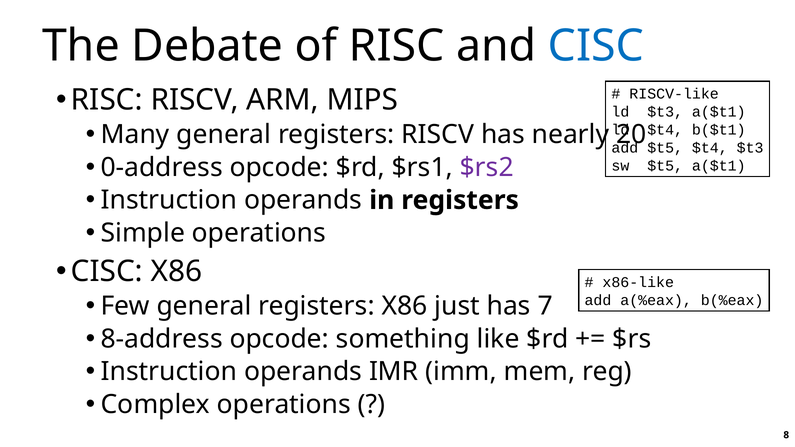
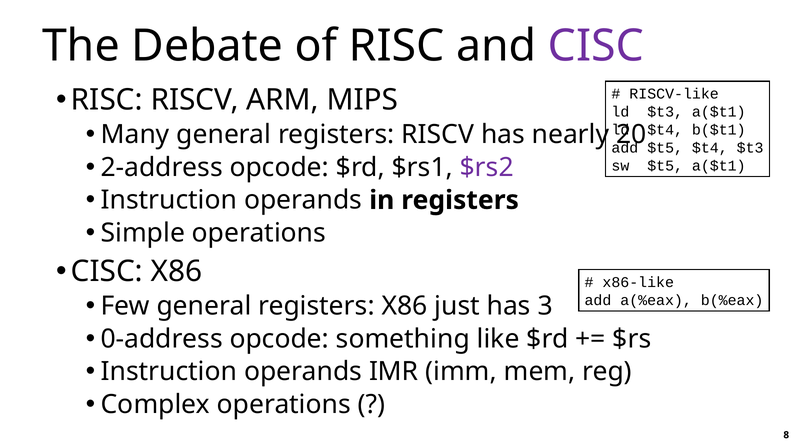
CISC colour: blue -> purple (596, 46)
0-address: 0-address -> 2-address (162, 167)
7: 7 -> 3 (545, 306)
8-address: 8-address -> 0-address (162, 339)
